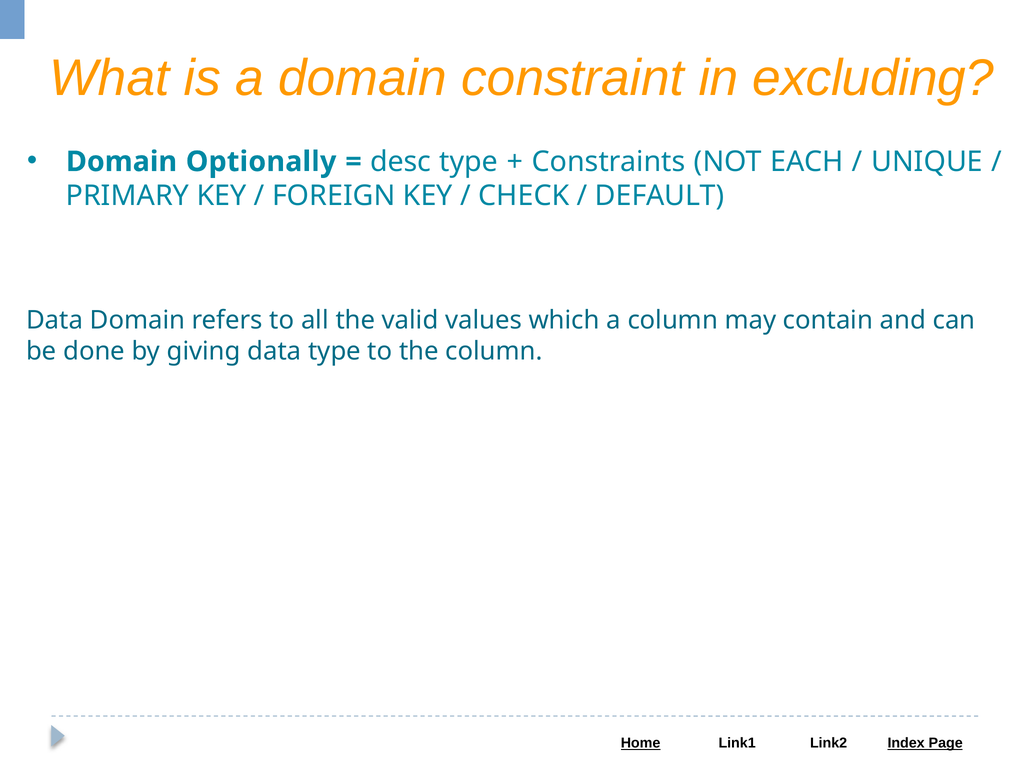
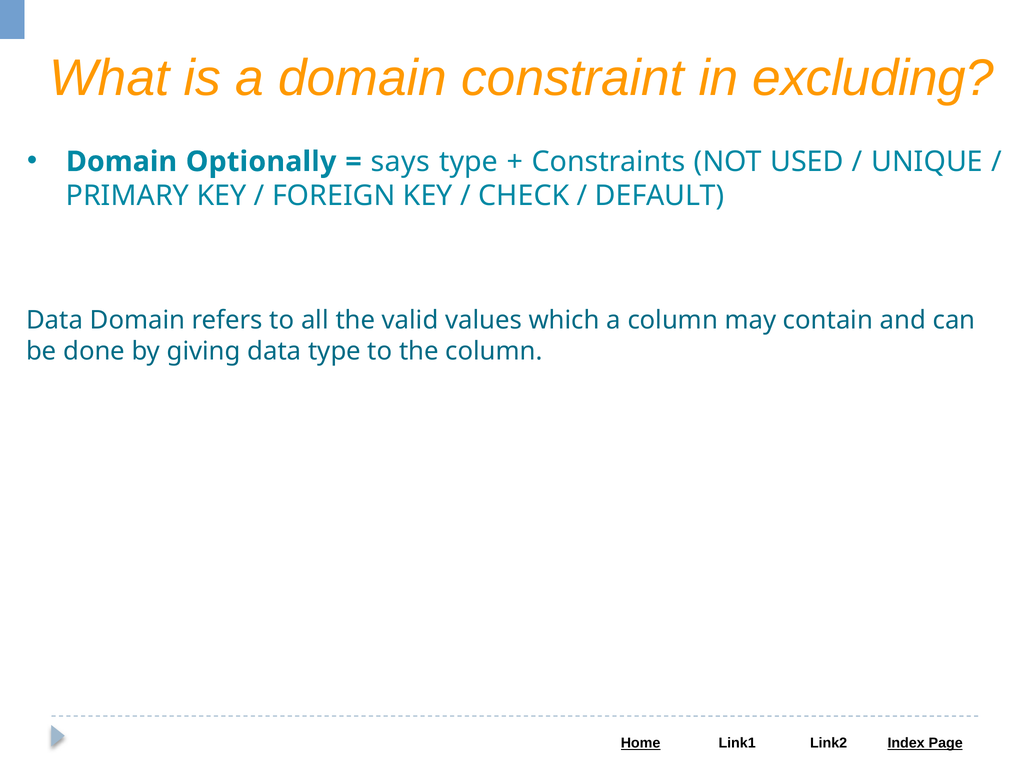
desc: desc -> says (400, 162)
EACH: EACH -> USED (807, 162)
